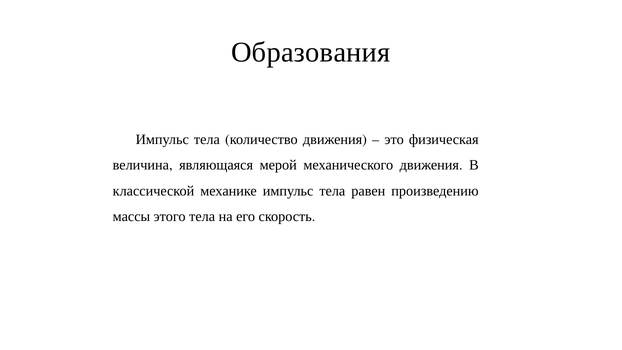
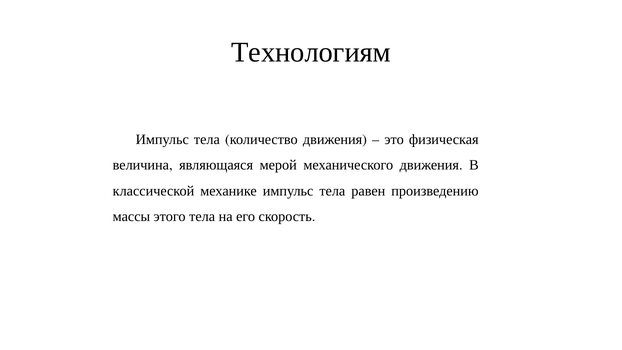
Образования: Образования -> Технологиям (311, 52)
